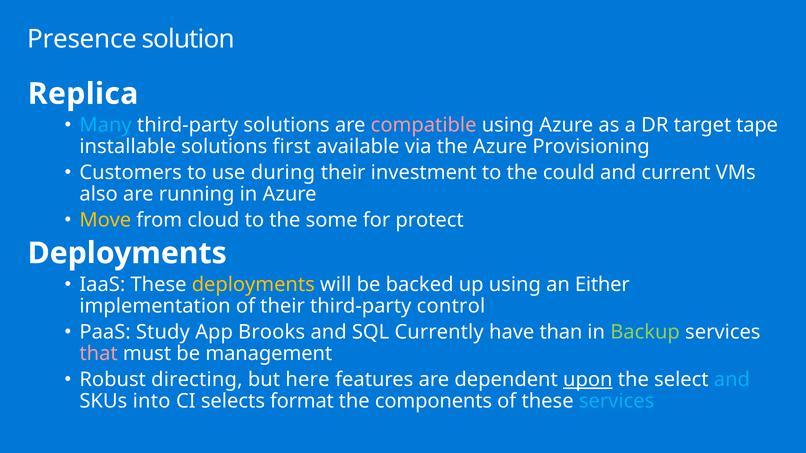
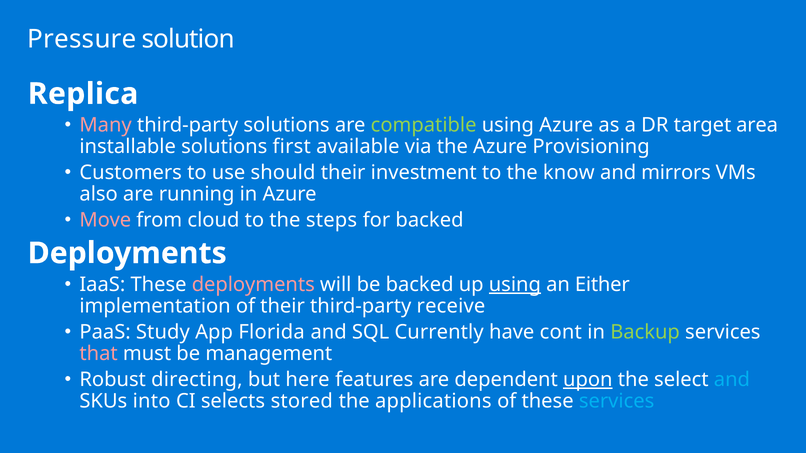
Presence: Presence -> Pressure (82, 39)
Many colour: light blue -> pink (106, 125)
compatible colour: pink -> light green (424, 125)
tape: tape -> area (757, 125)
during: during -> should (283, 173)
could: could -> know (569, 173)
current: current -> mirrors (676, 173)
Move colour: yellow -> pink (105, 220)
some: some -> steps (332, 220)
for protect: protect -> backed (430, 220)
deployments colour: yellow -> pink (253, 285)
using underline: none -> present (515, 285)
control: control -> receive (451, 306)
Brooks: Brooks -> Florida (272, 332)
than: than -> cont (561, 332)
format: format -> stored (302, 402)
components: components -> applications (433, 402)
